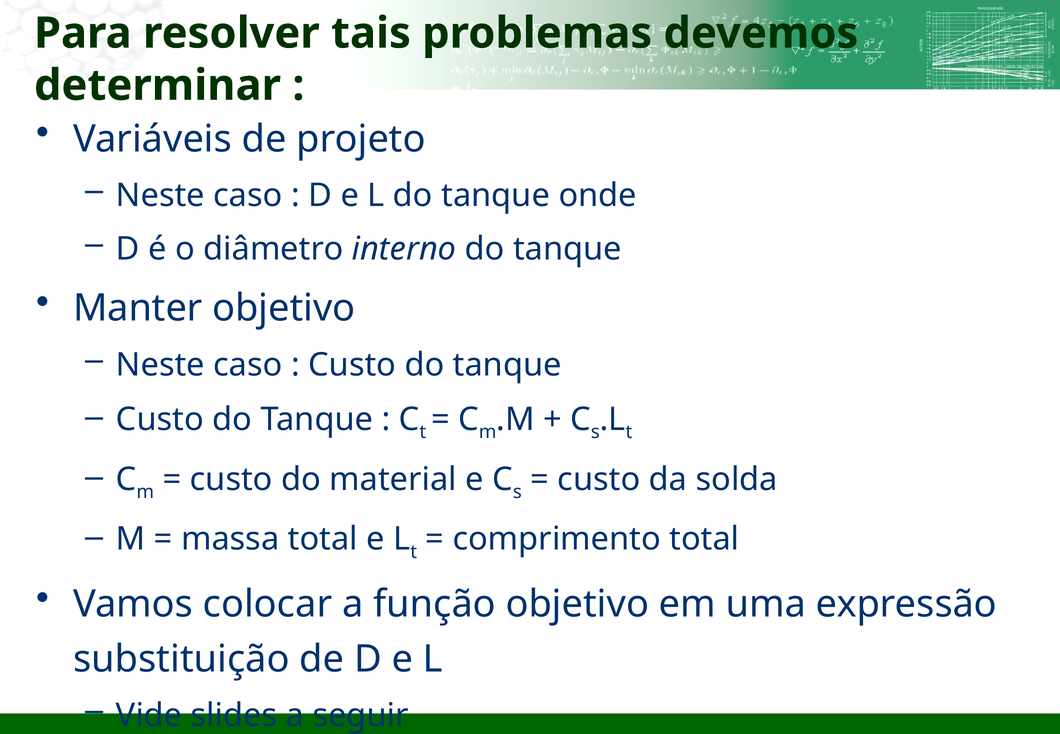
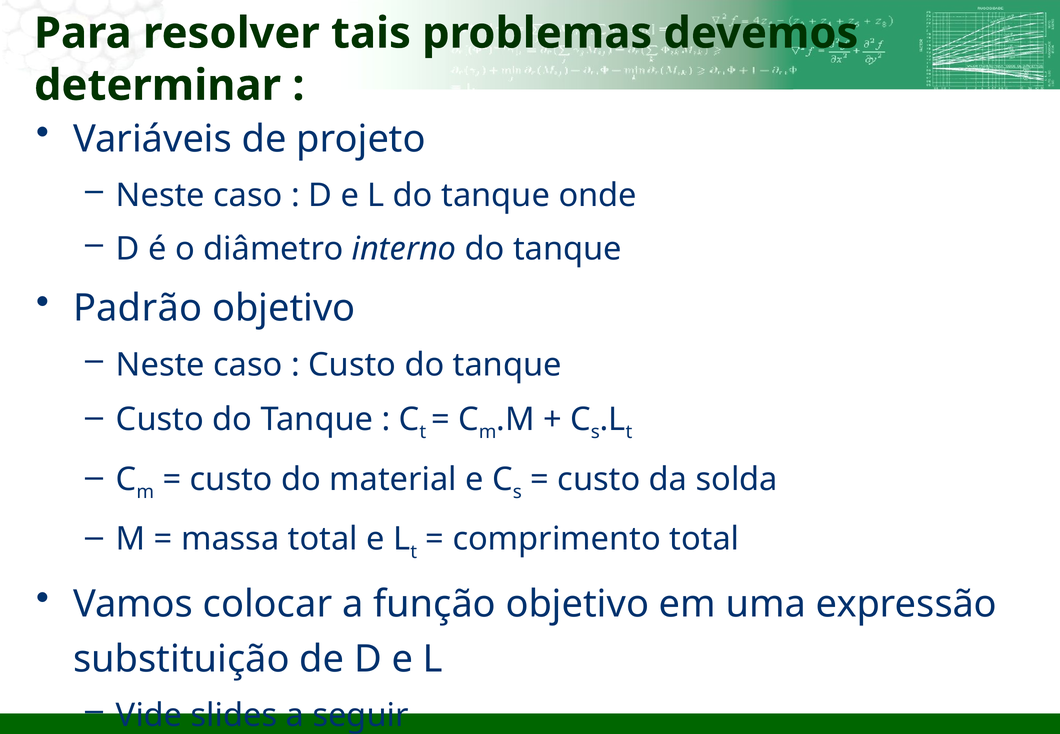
Manter: Manter -> Padrão (138, 308)
